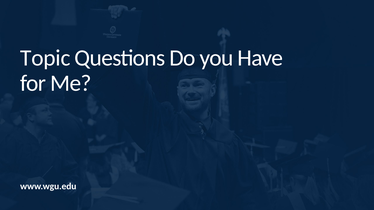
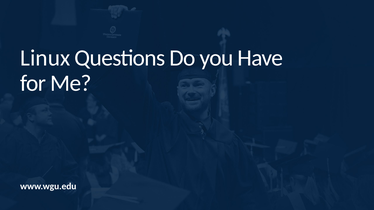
Topic: Topic -> Linux (45, 58)
